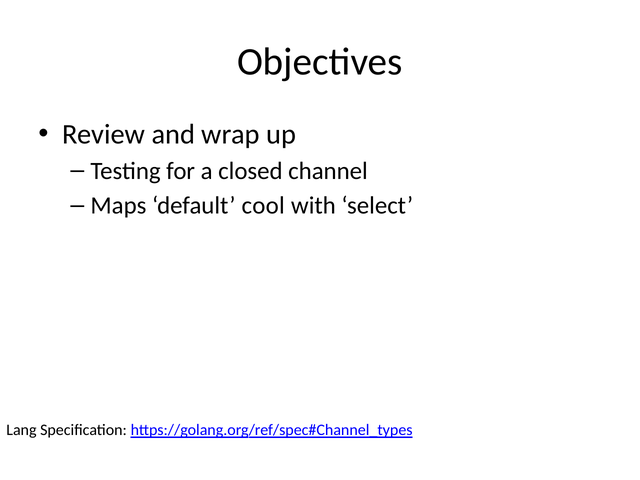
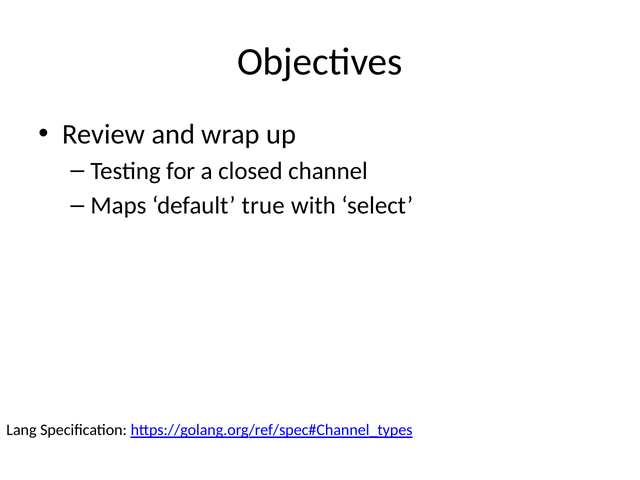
cool: cool -> true (263, 206)
